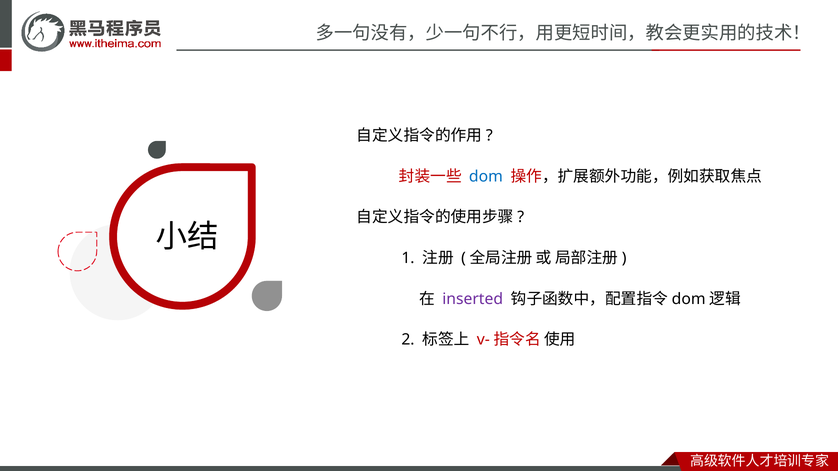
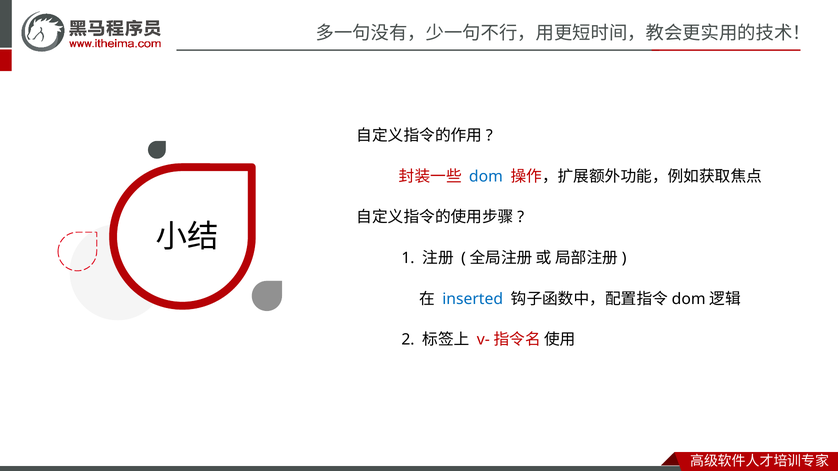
inserted colour: purple -> blue (473, 299)
